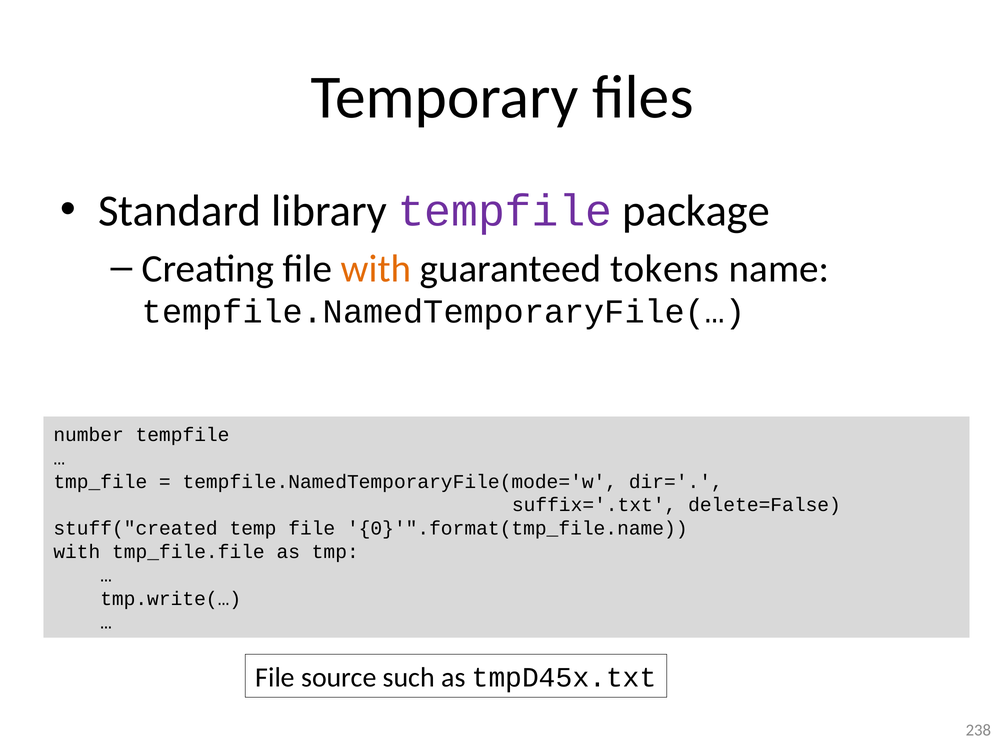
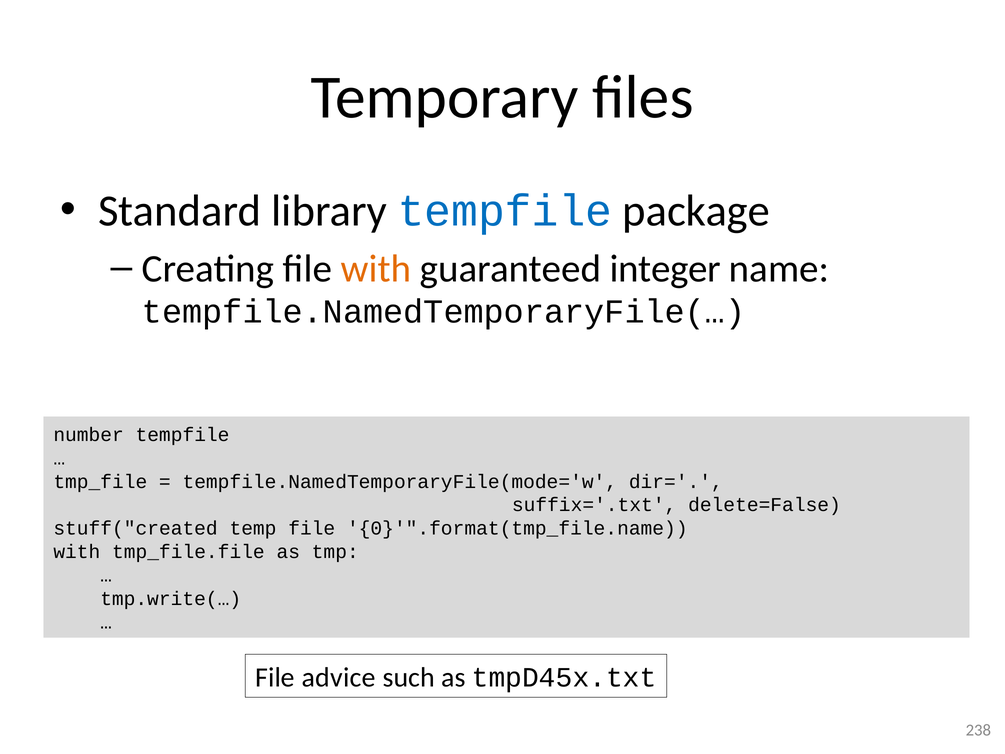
tempfile colour: purple -> blue (505, 211)
tokens: tokens -> integer (665, 269)
source: source -> advice (339, 678)
